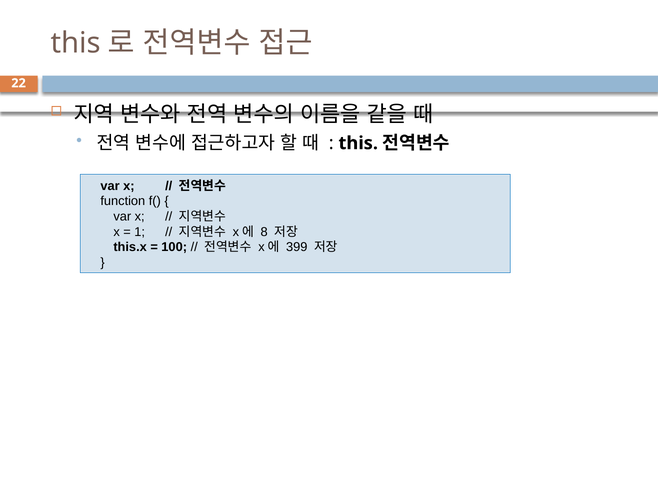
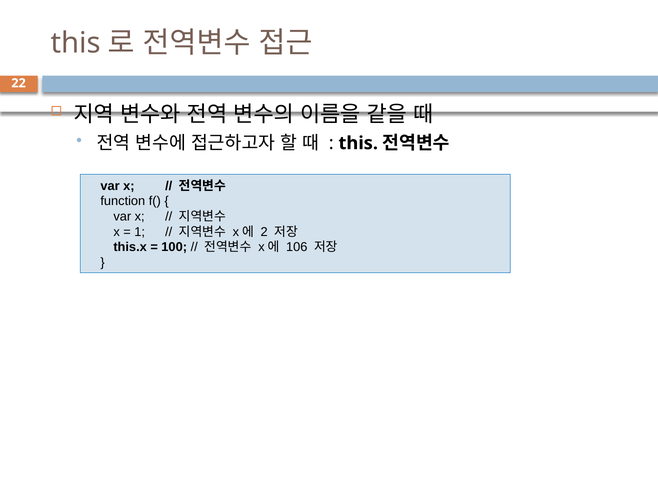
8: 8 -> 2 (264, 232)
399: 399 -> 106 (297, 247)
